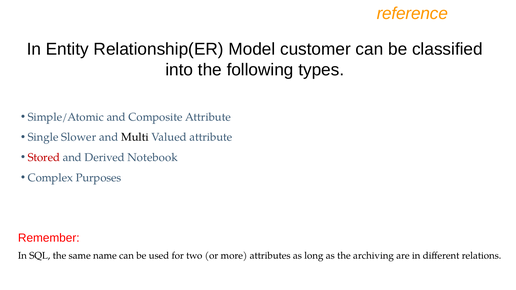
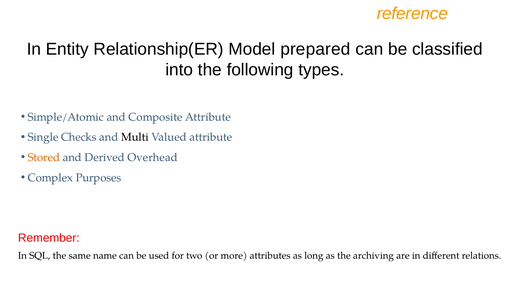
customer: customer -> prepared (315, 49)
Slower: Slower -> Checks (79, 137)
Stored colour: red -> orange (44, 158)
Notebook: Notebook -> Overhead (153, 158)
